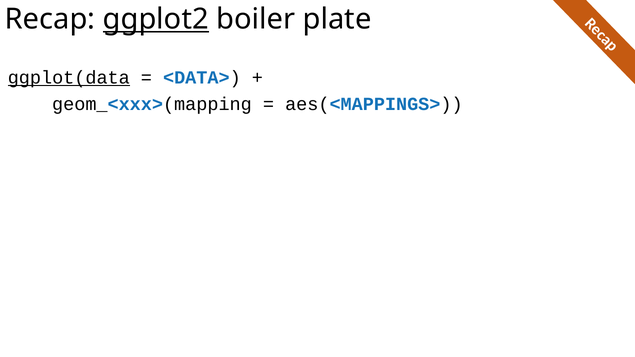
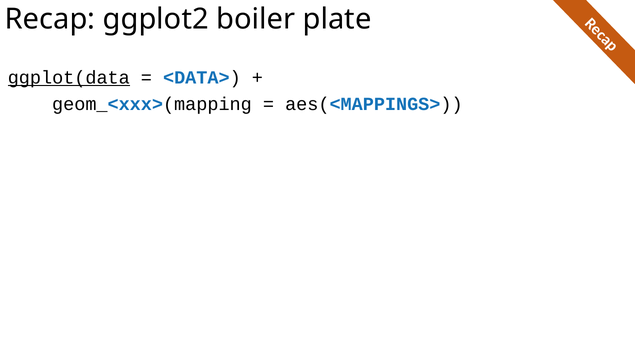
ggplot2 underline: present -> none (156, 19)
